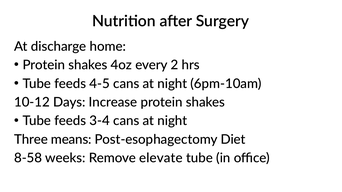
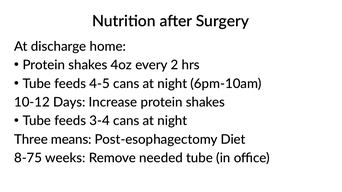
8-58: 8-58 -> 8-75 (28, 158)
elevate: elevate -> needed (161, 158)
